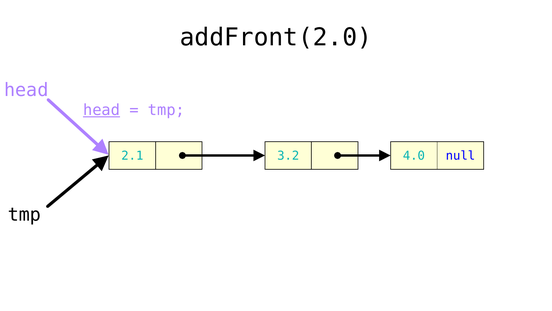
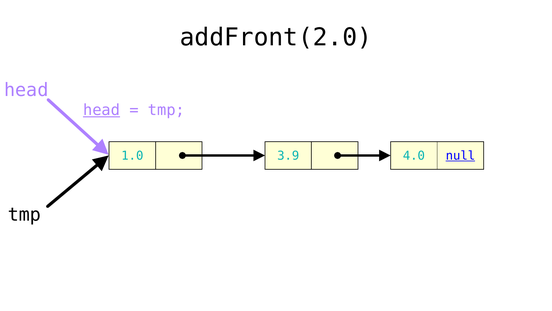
2.1: 2.1 -> 1.0 (132, 155)
3.2: 3.2 -> 3.9 (288, 155)
null underline: none -> present (460, 155)
